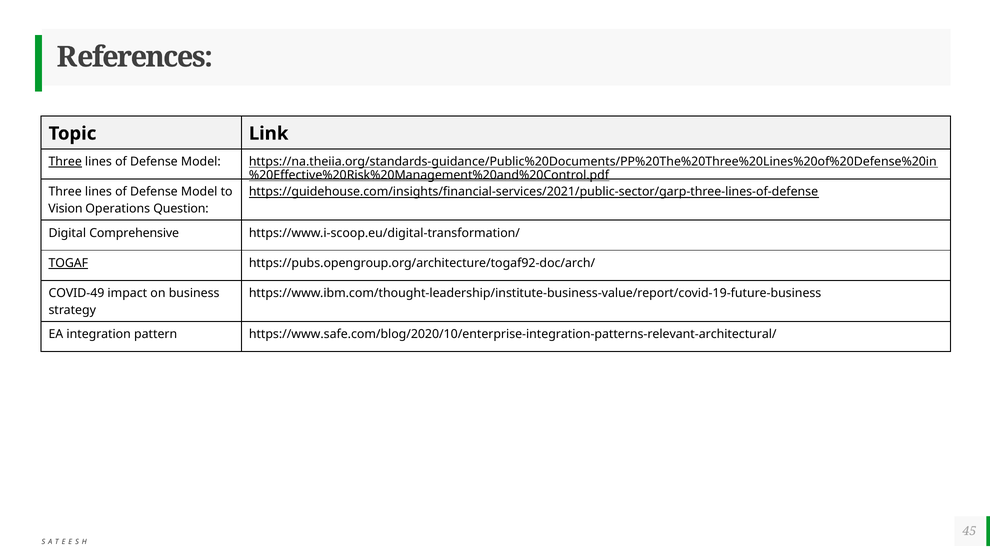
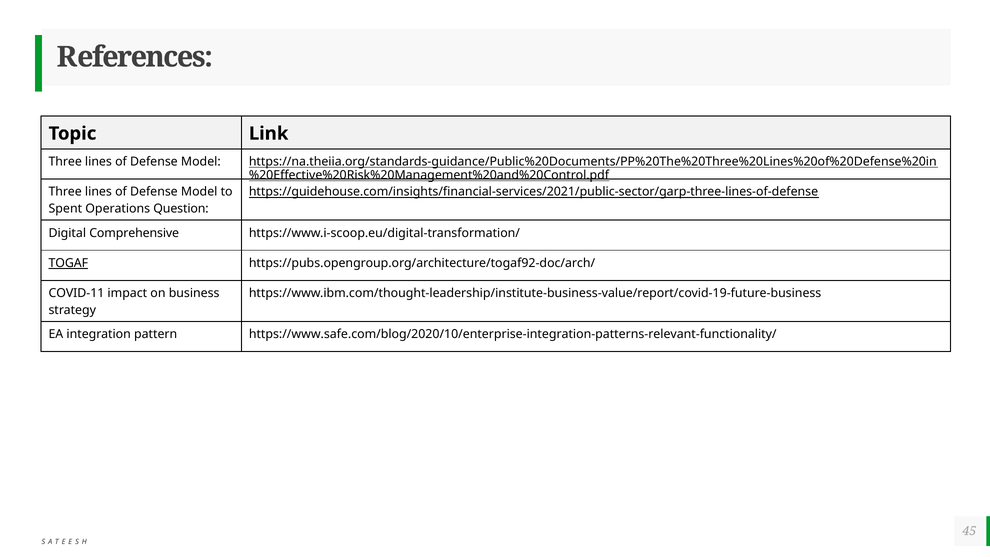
Three underline: present -> none (65, 162)
Vision: Vision -> Spent (65, 209)
COVID-49: COVID-49 -> COVID-11 (76, 293)
https://www.safe.com/blog/2020/10/enterprise-integration-patterns-relevant-architectural/: https://www.safe.com/blog/2020/10/enterprise-integration-patterns-relevant-architectural/ -> https://www.safe.com/blog/2020/10/enterprise-integration-patterns-relevant-functionality/ (513, 334)
